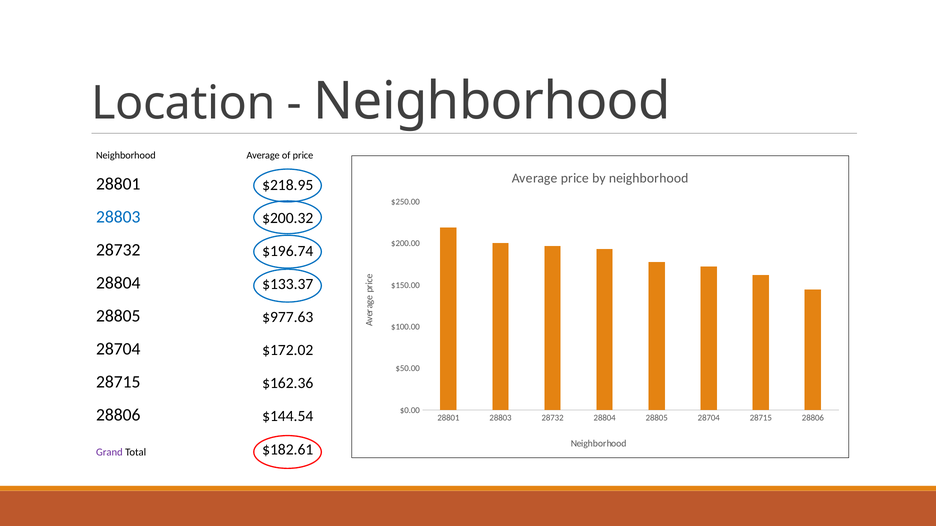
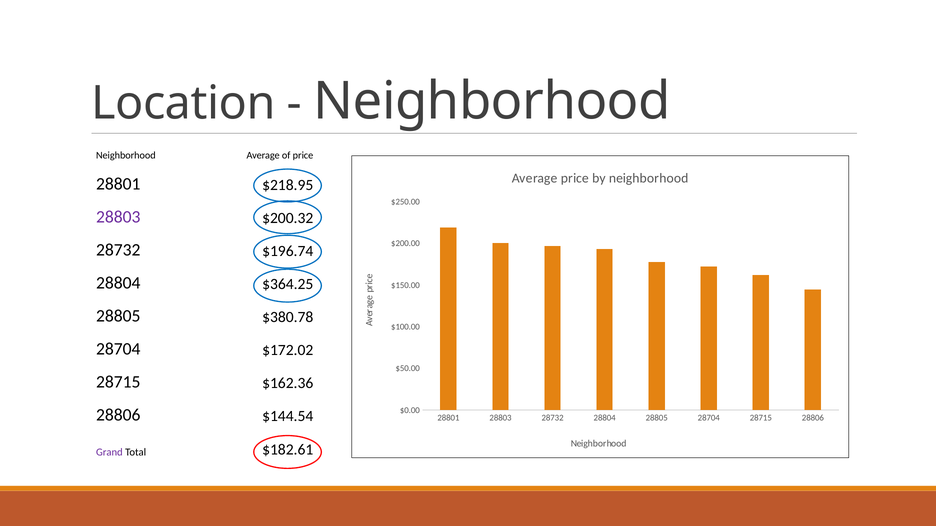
28803 colour: blue -> purple (118, 217)
$133.37: $133.37 -> $364.25 (288, 284)
$977.63: $977.63 -> $380.78 (288, 317)
